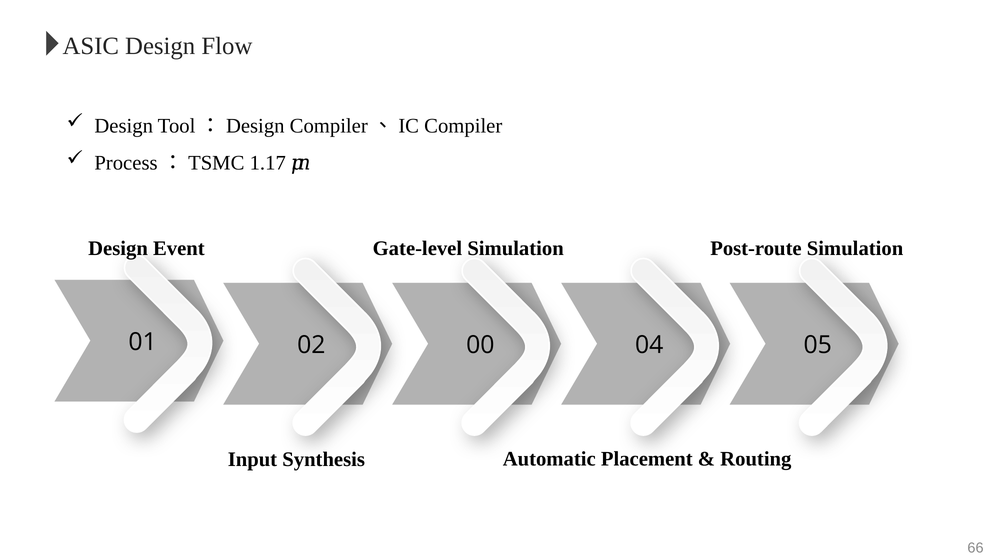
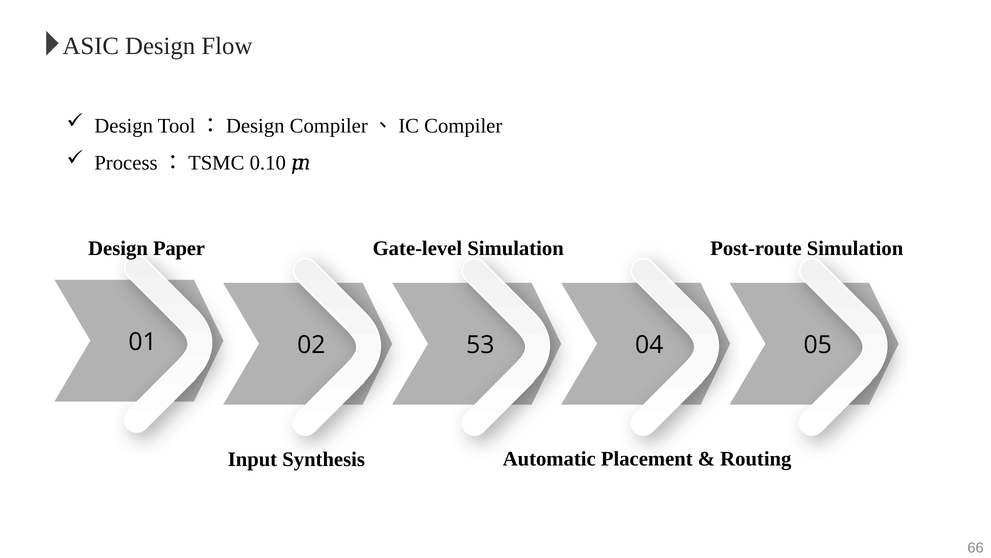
1.17: 1.17 -> 0.10 (268, 163)
Event: Event -> Paper (179, 248)
00: 00 -> 53 (480, 345)
